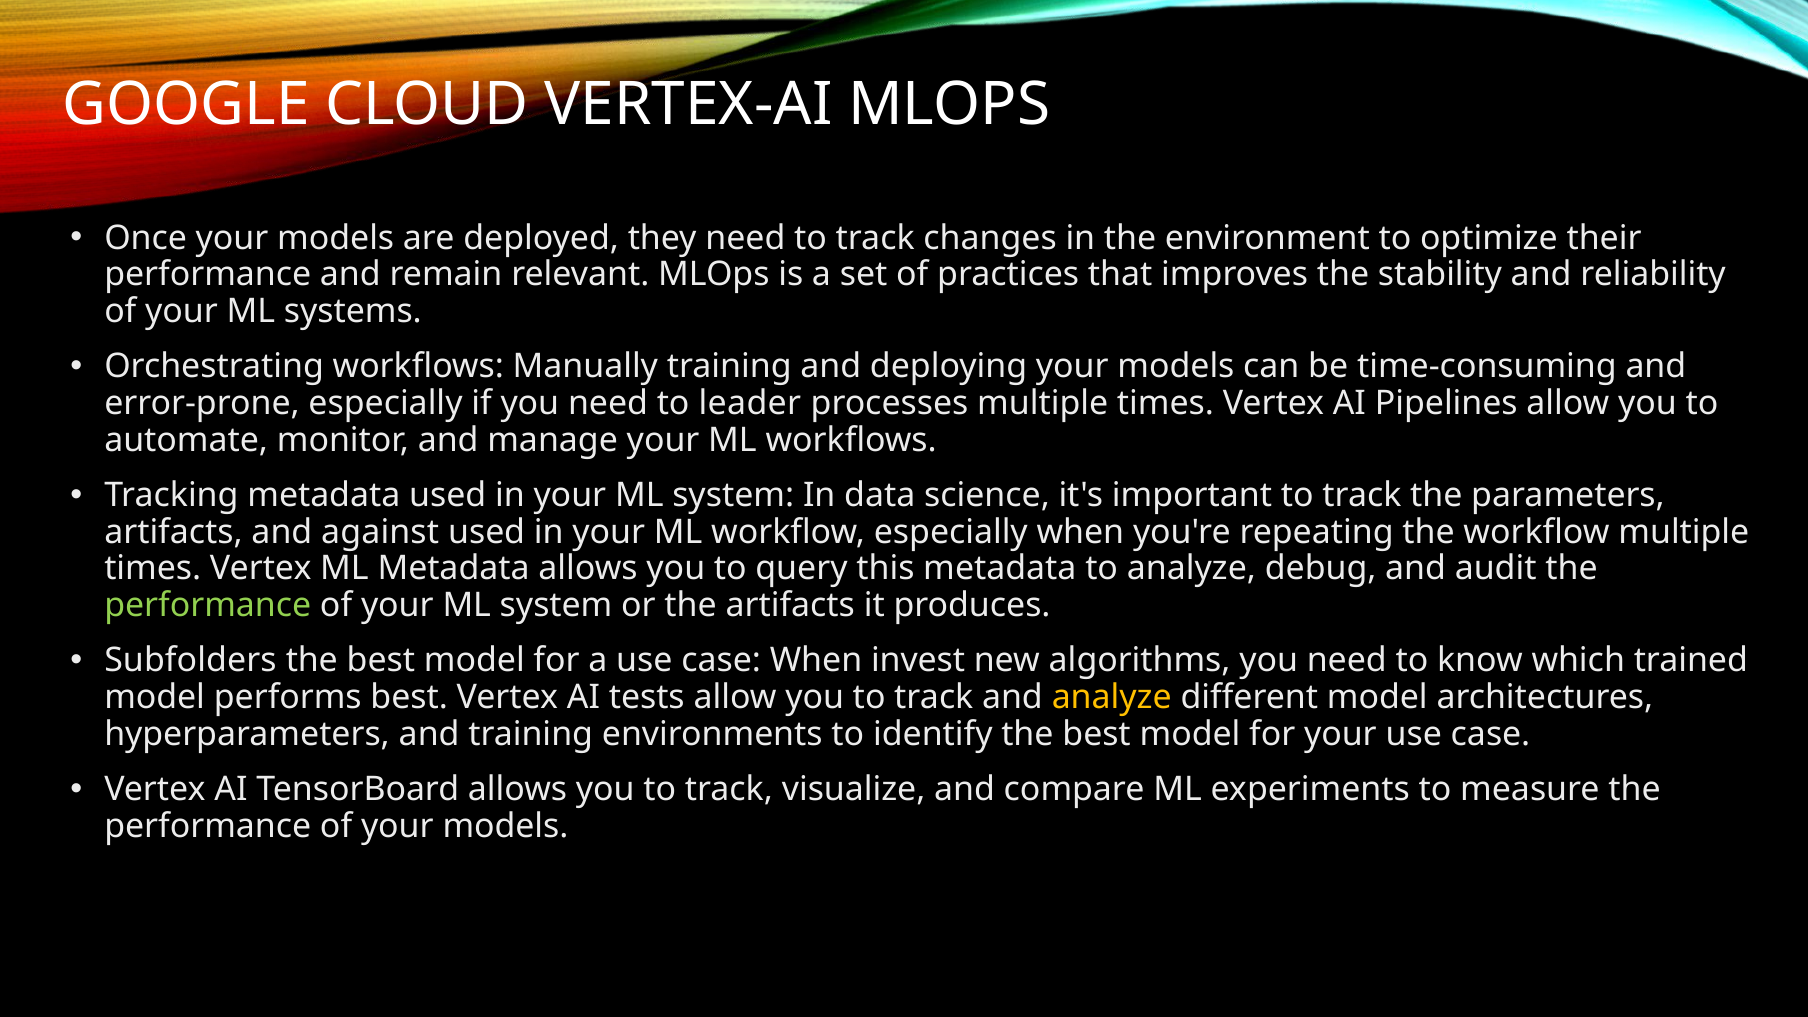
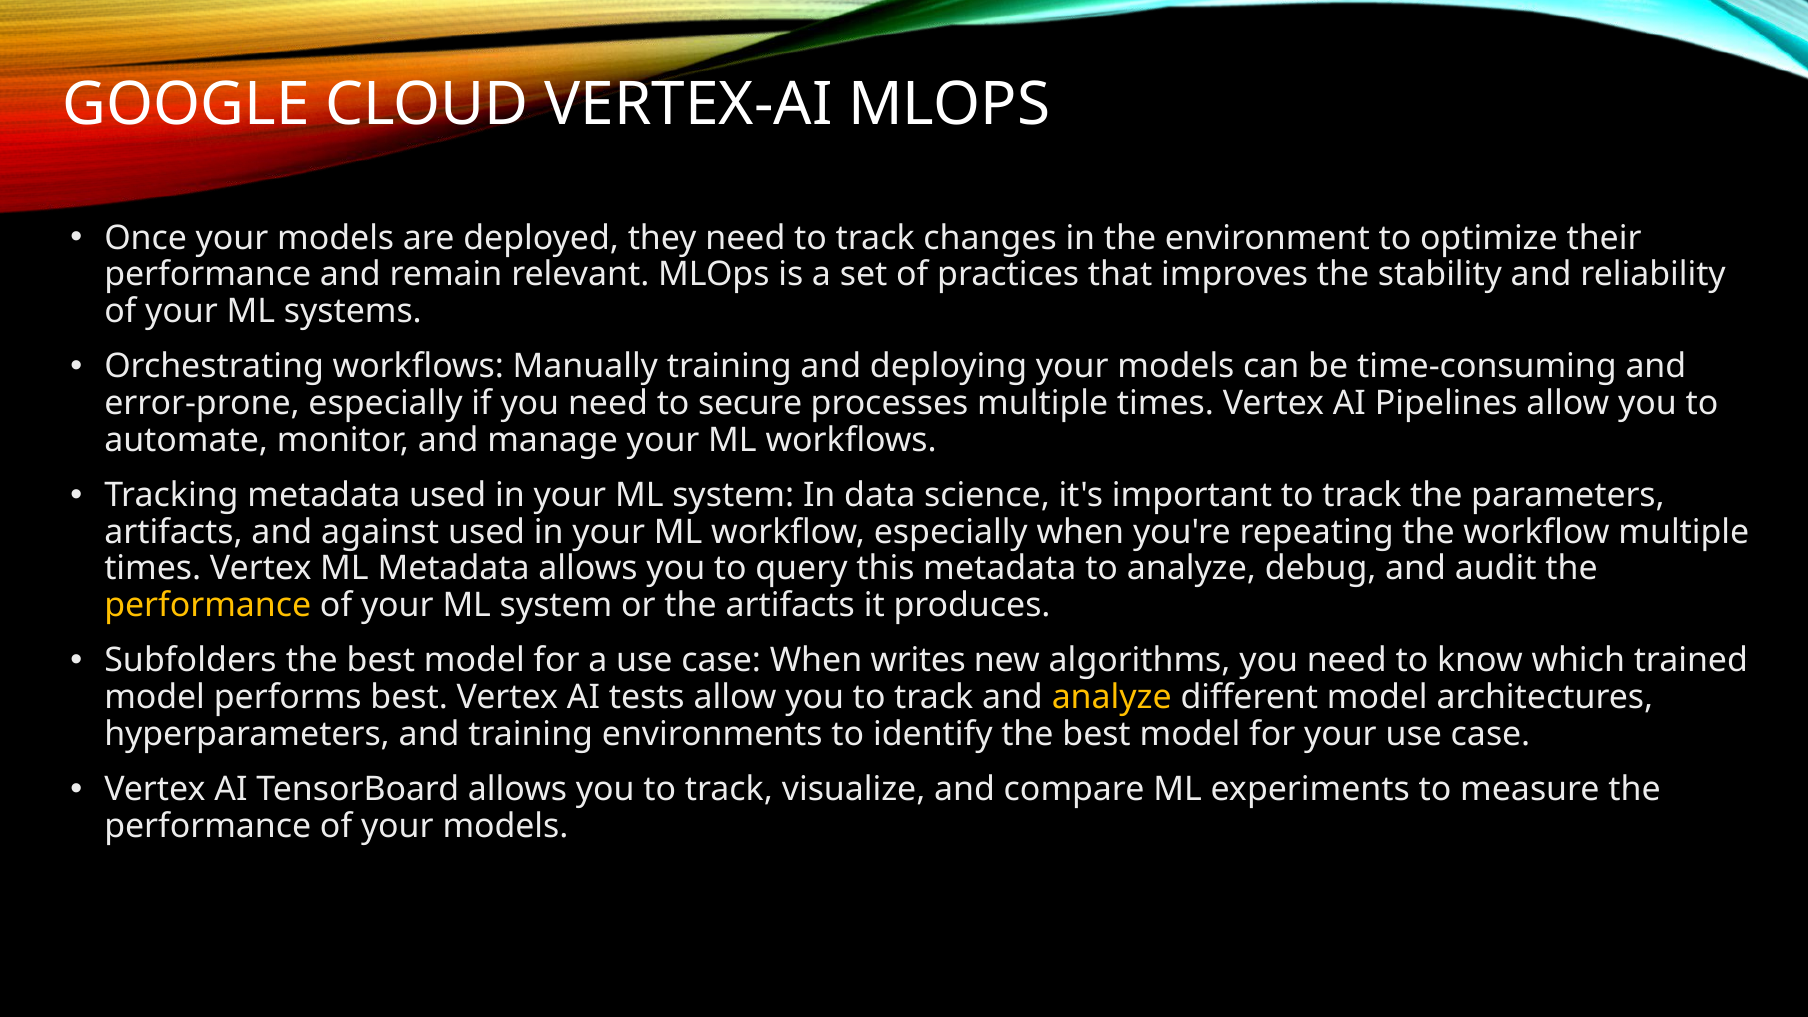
leader: leader -> secure (750, 403)
performance colour: light green -> yellow (208, 605)
invest: invest -> writes (918, 661)
